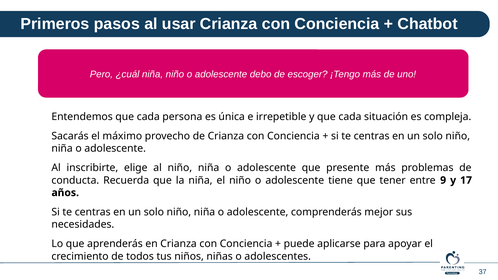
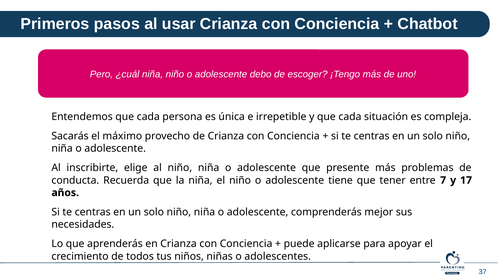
9: 9 -> 7 (443, 180)
